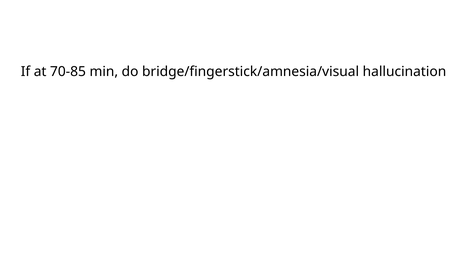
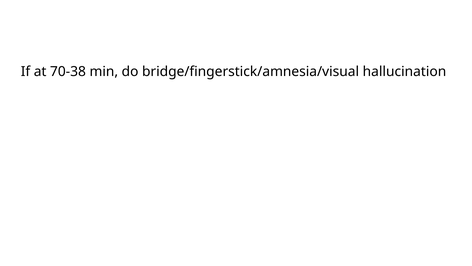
70-85: 70-85 -> 70-38 (68, 72)
